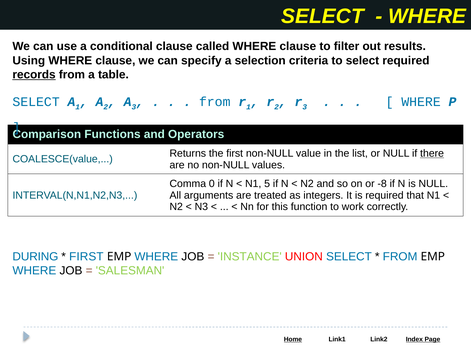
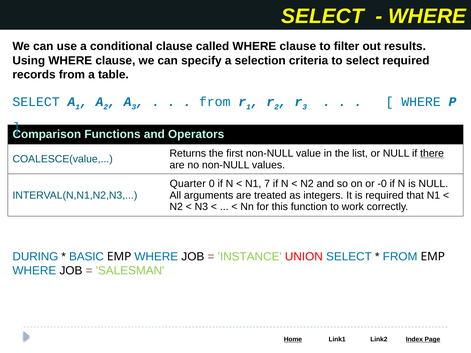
records underline: present -> none (34, 75)
Comma: Comma -> Quarter (188, 184)
5: 5 -> 7 (267, 184)
-8: -8 -> -0 (382, 184)
FIRST: FIRST -> BASIC (86, 257)
